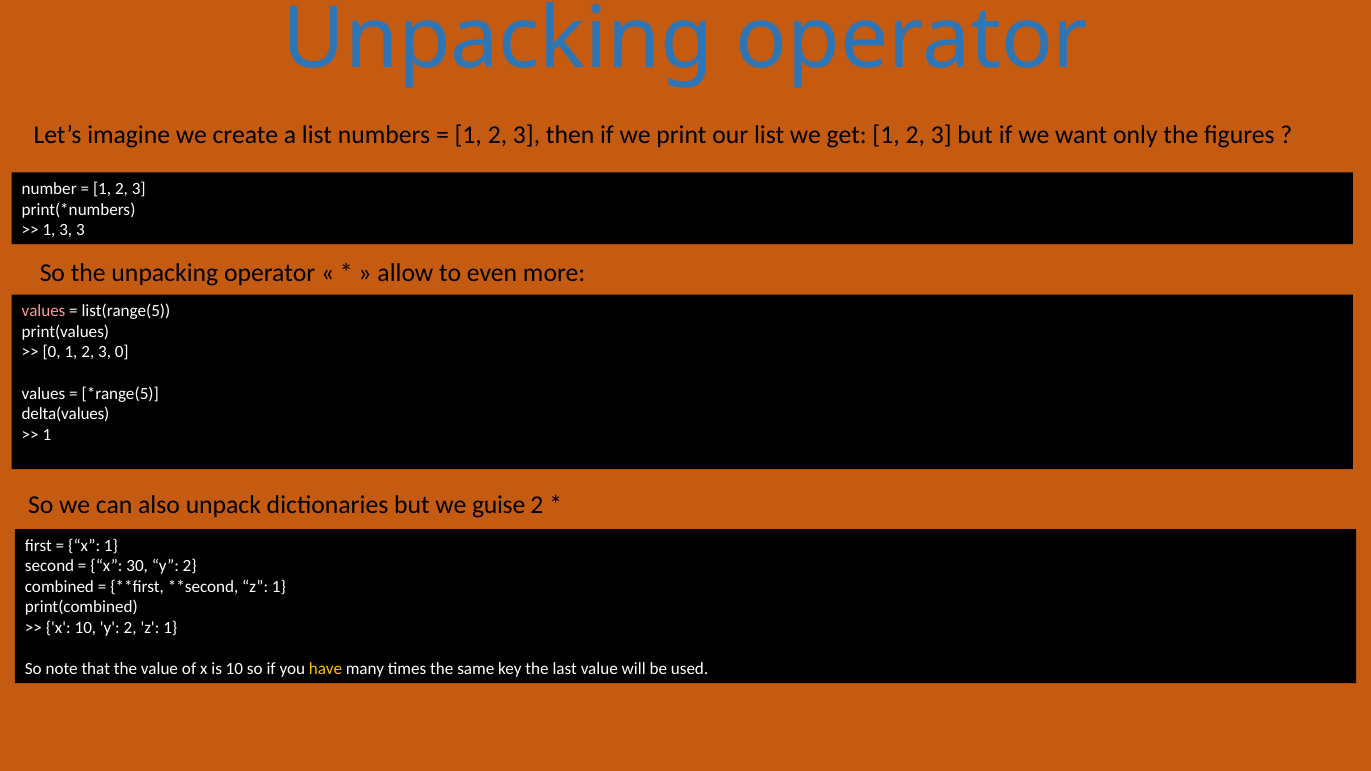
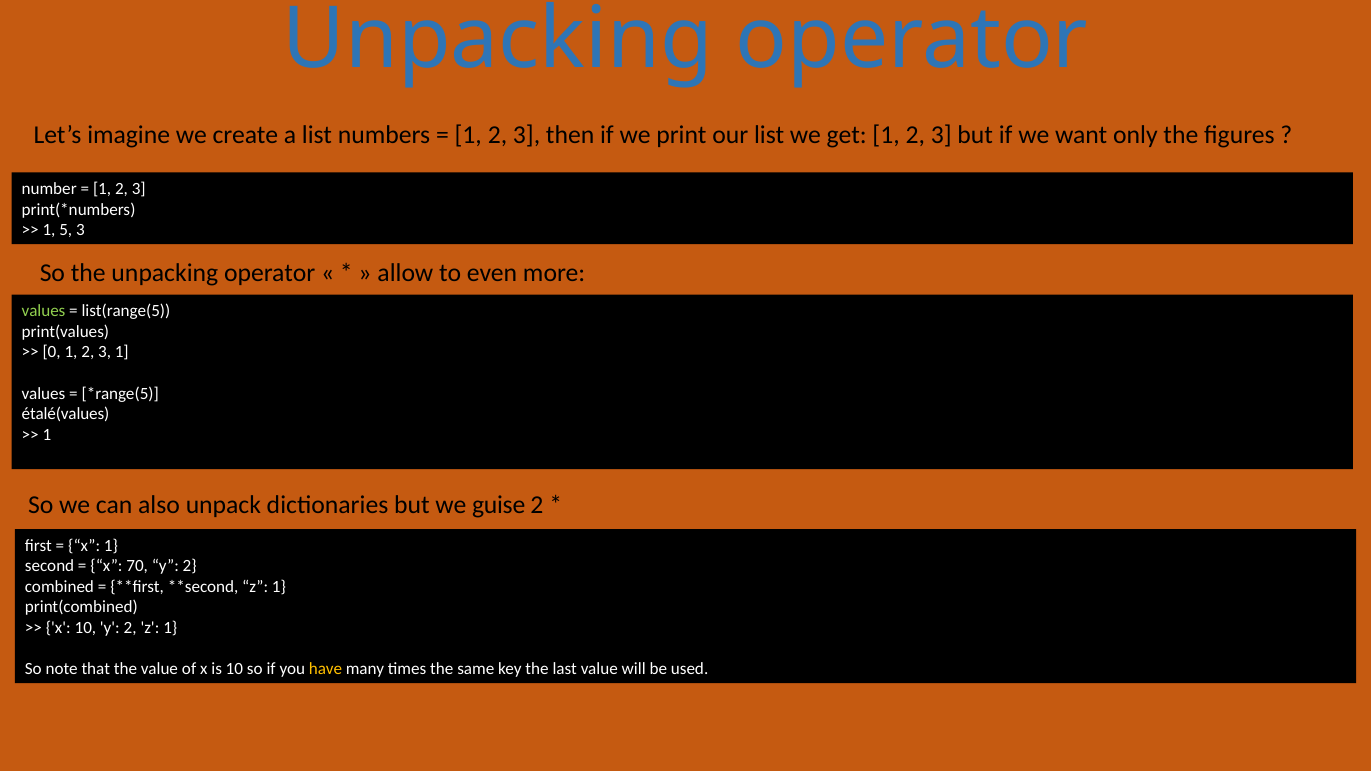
1 3: 3 -> 5 (66, 230)
values colour: pink -> light green (44, 311)
3 0: 0 -> 1 (122, 352)
delta(values: delta(values -> étalé(values (66, 414)
30: 30 -> 70 (137, 566)
